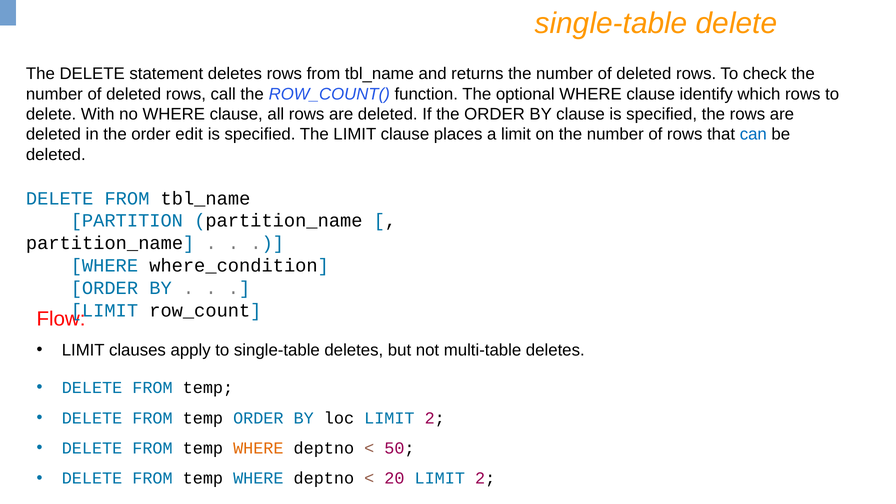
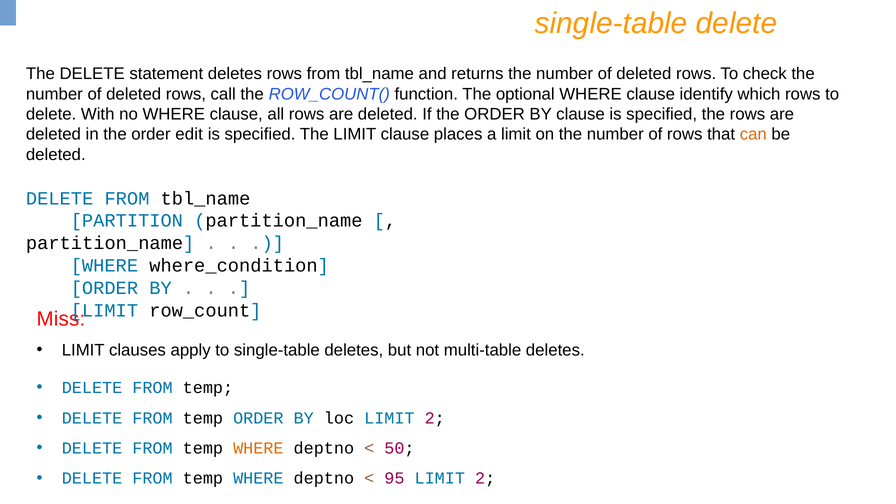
can colour: blue -> orange (753, 134)
Flow: Flow -> Miss (61, 319)
20: 20 -> 95 (394, 478)
